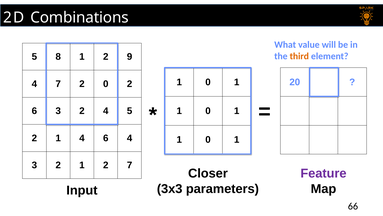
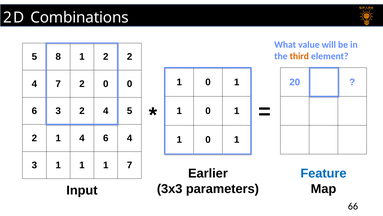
9: 9 -> 2 (130, 57)
2: 2 -> 0 (130, 84)
2: 2 -> 1 (58, 165)
2: 2 -> 1 (106, 165)
Closer: Closer -> Earlier (208, 173)
Feature colour: purple -> blue (323, 173)
